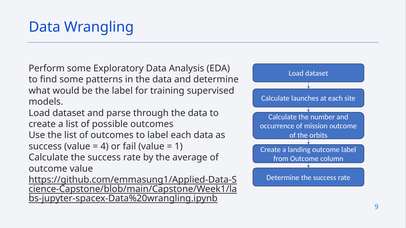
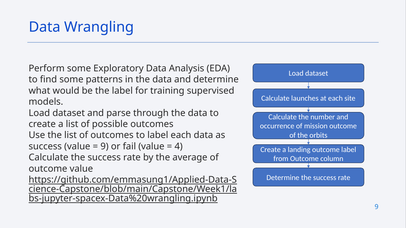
4: 4 -> 9 (104, 147)
1: 1 -> 4 (179, 147)
